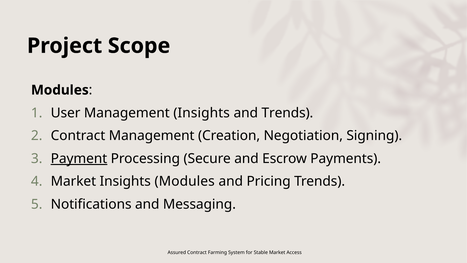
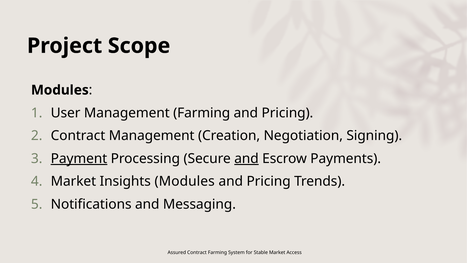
Management Insights: Insights -> Farming (202, 113)
Trends: Trends -> Pricing (287, 113)
and underline: none -> present (246, 158)
